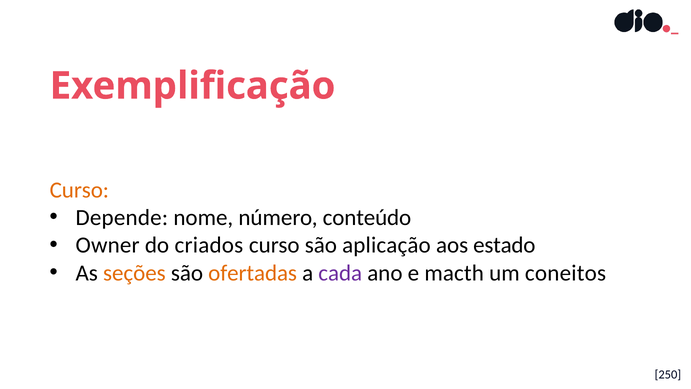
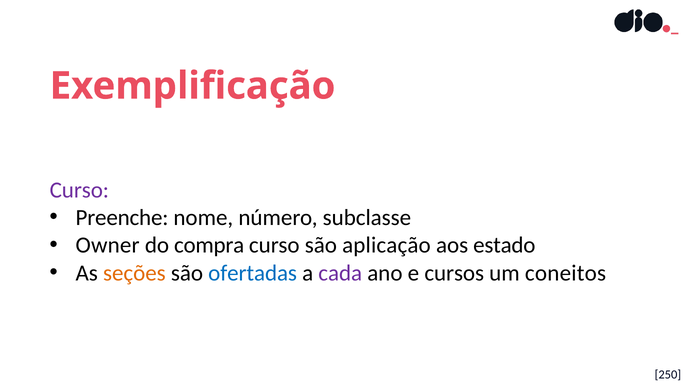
Curso colour: orange -> purple (79, 190)
Depende: Depende -> Preenche (122, 217)
conteúdo: conteúdo -> subclasse (367, 217)
criados: criados -> compra (209, 245)
ofertadas colour: orange -> blue (253, 273)
macth: macth -> cursos (454, 273)
